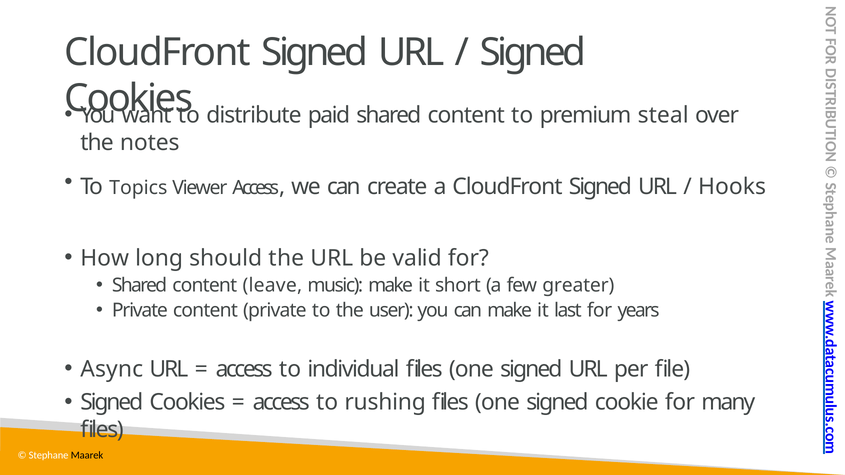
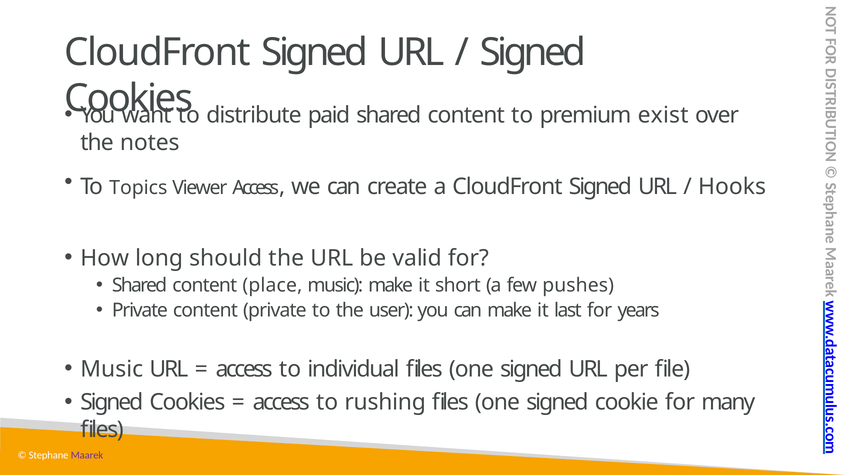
steal: steal -> exist (663, 115)
leave: leave -> place (272, 286)
greater: greater -> pushes (578, 286)
Async: Async -> Music (112, 369)
Maarek colour: black -> purple (87, 456)
